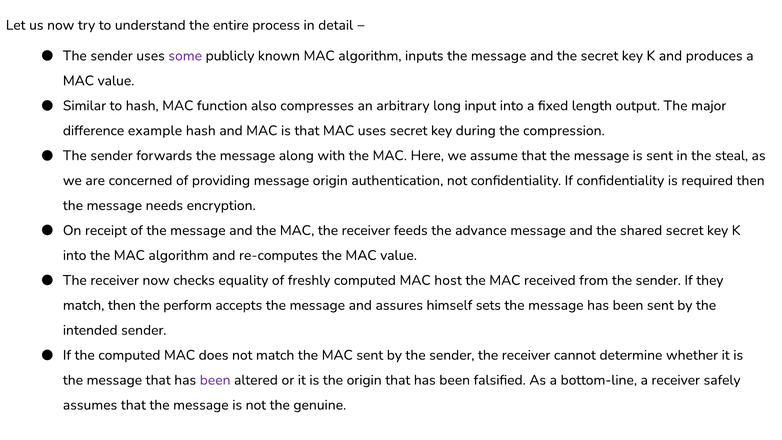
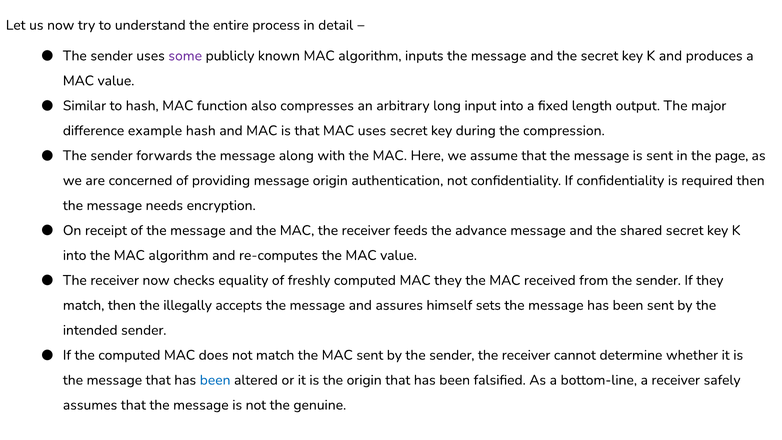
steal: steal -> page (732, 156)
MAC host: host -> they (448, 280)
perform: perform -> illegally (188, 305)
been colour: purple -> blue (215, 380)
